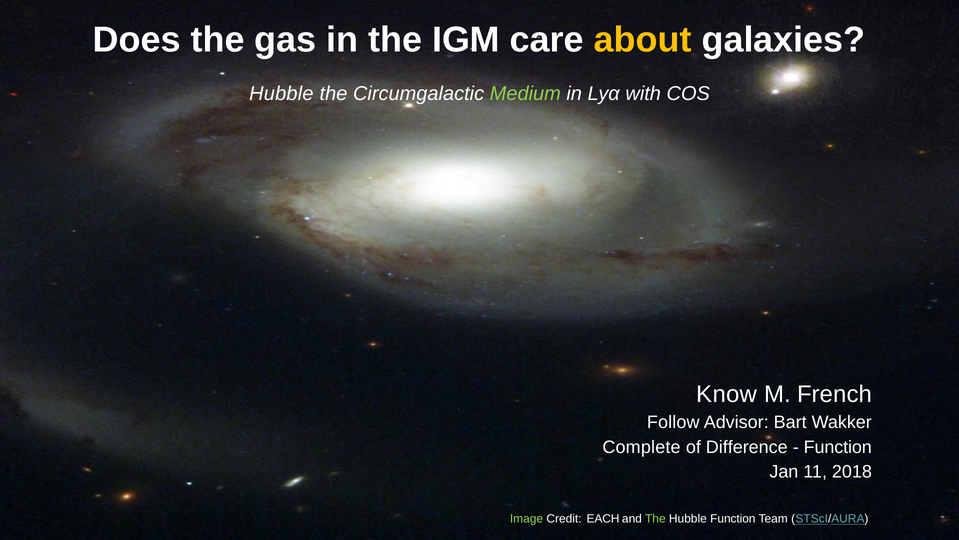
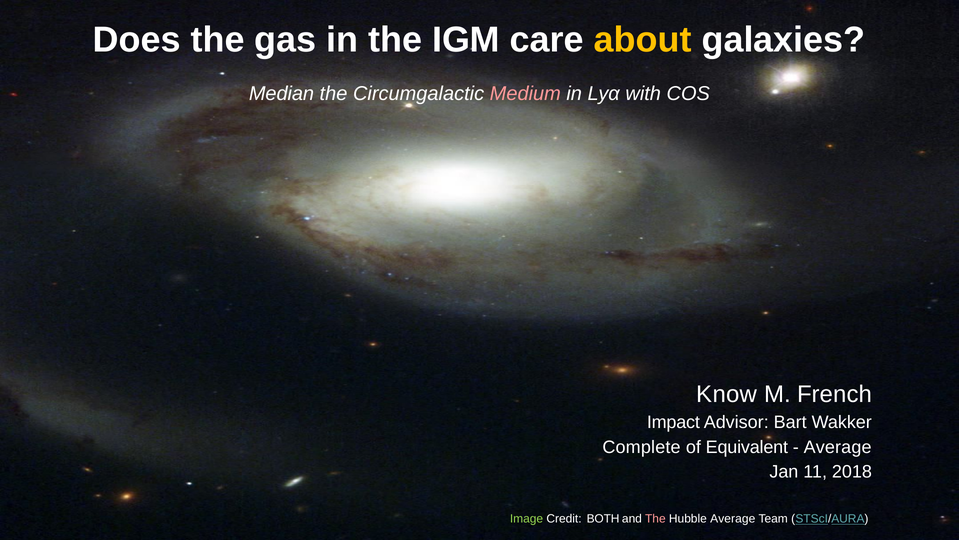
Hubble: Hubble -> Median (281, 93)
Medium colour: light green -> pink (525, 93)
Follow: Follow -> Impact (673, 422)
Difference: Difference -> Equivalent (747, 447)
Function: Function -> Average (838, 447)
EACH: EACH -> BOTH (603, 518)
The colour: light green -> pink (655, 518)
Hubble Function: Function -> Average (733, 518)
